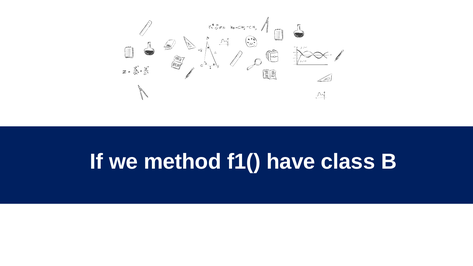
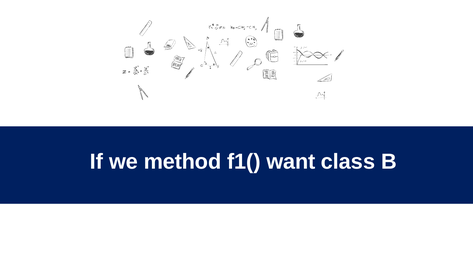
have: have -> want (291, 162)
